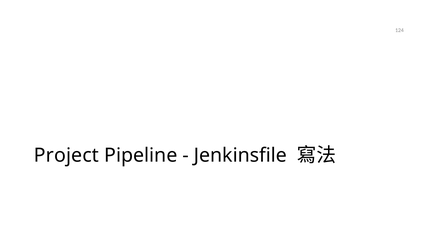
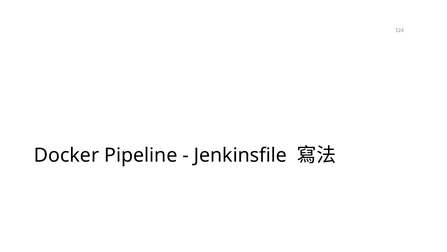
Project: Project -> Docker (67, 155)
